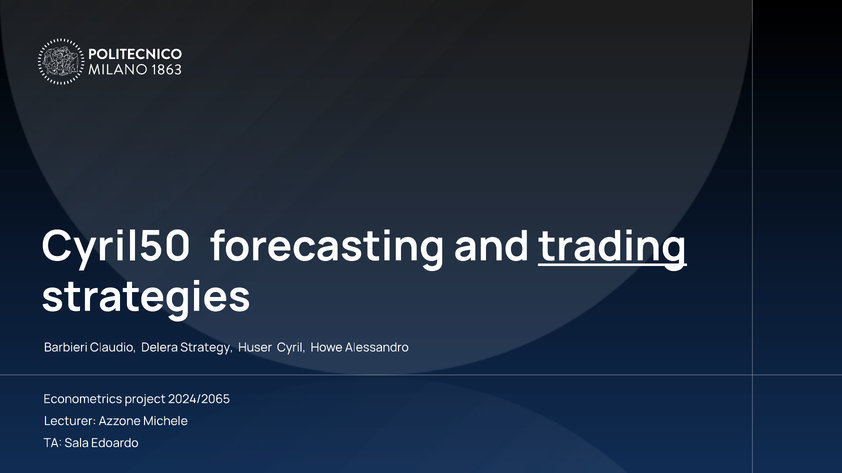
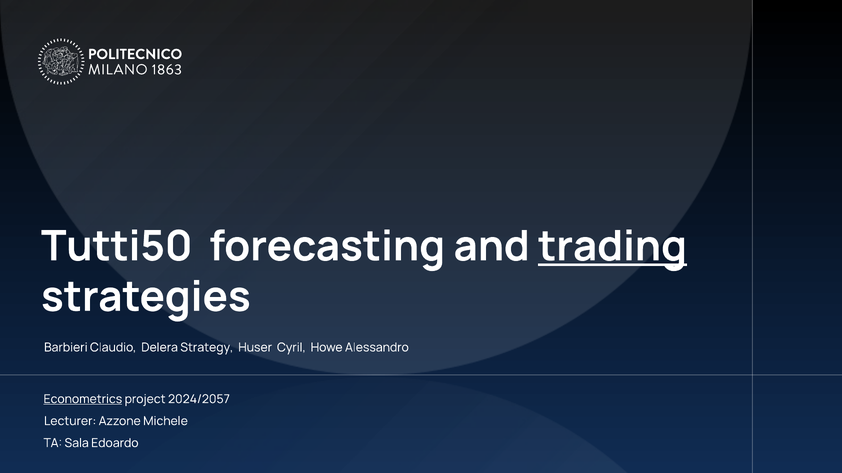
Cyril50: Cyril50 -> Tutti50 (117, 247)
Econometrics underline: none -> present (83, 400)
2024/2065: 2024/2065 -> 2024/2057 (199, 400)
